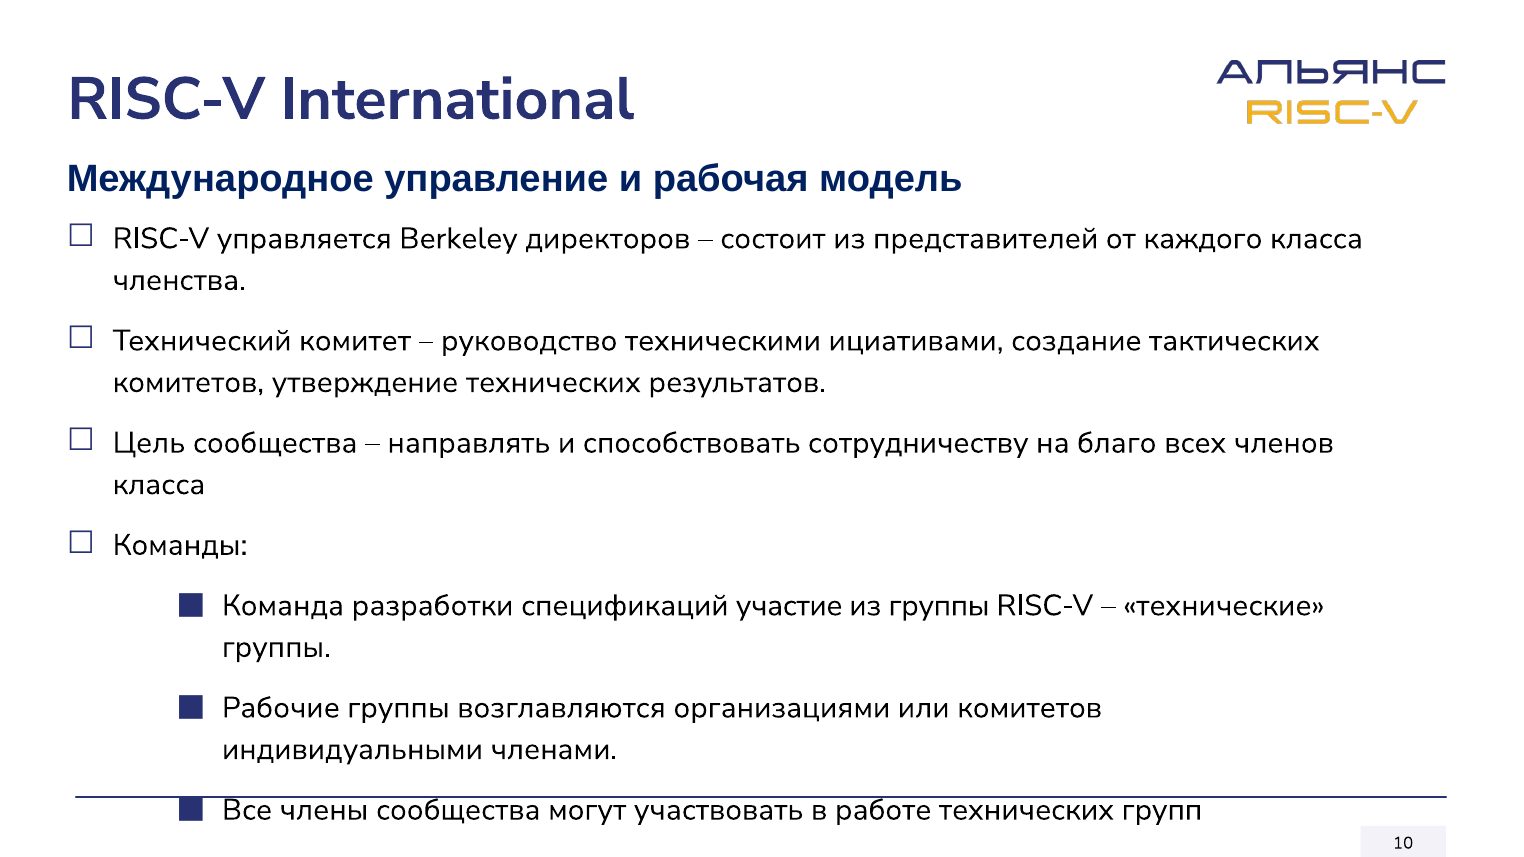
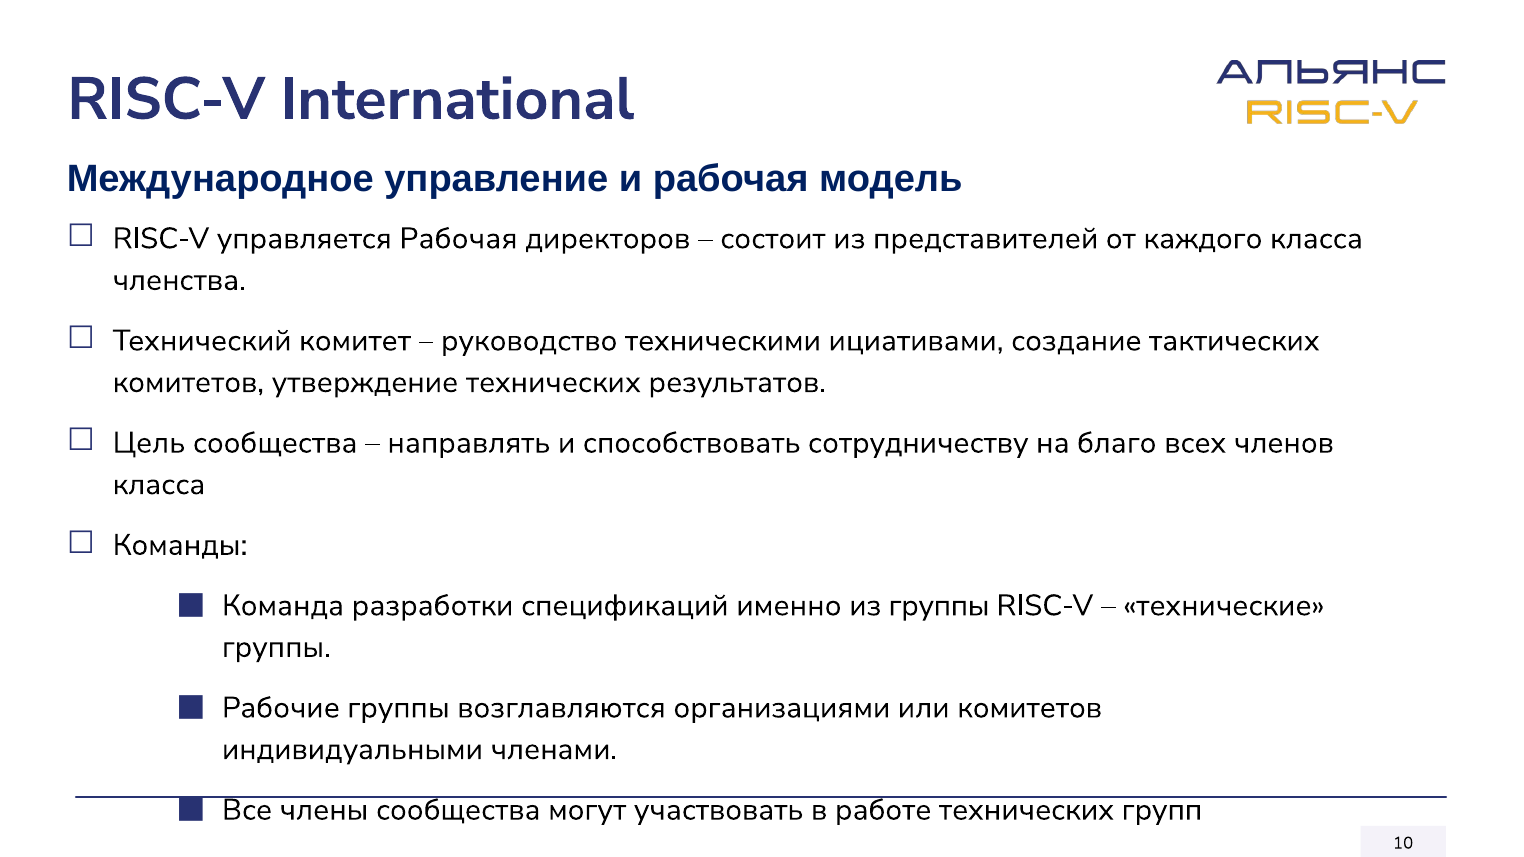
управляется Berkeley: Berkeley -> Рабочая (459, 239)
участие: участие -> именно (789, 606)
